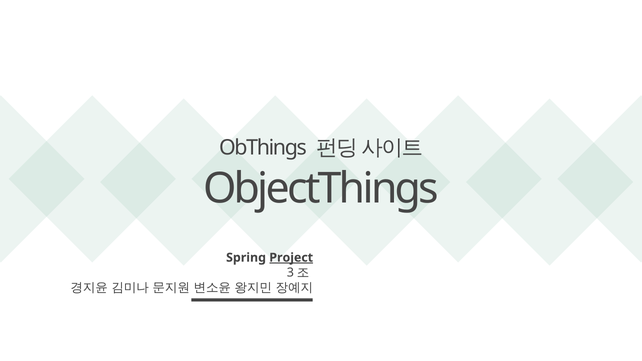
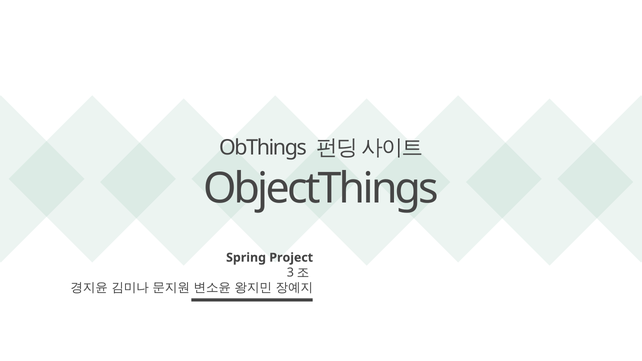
Project underline: present -> none (291, 258)
